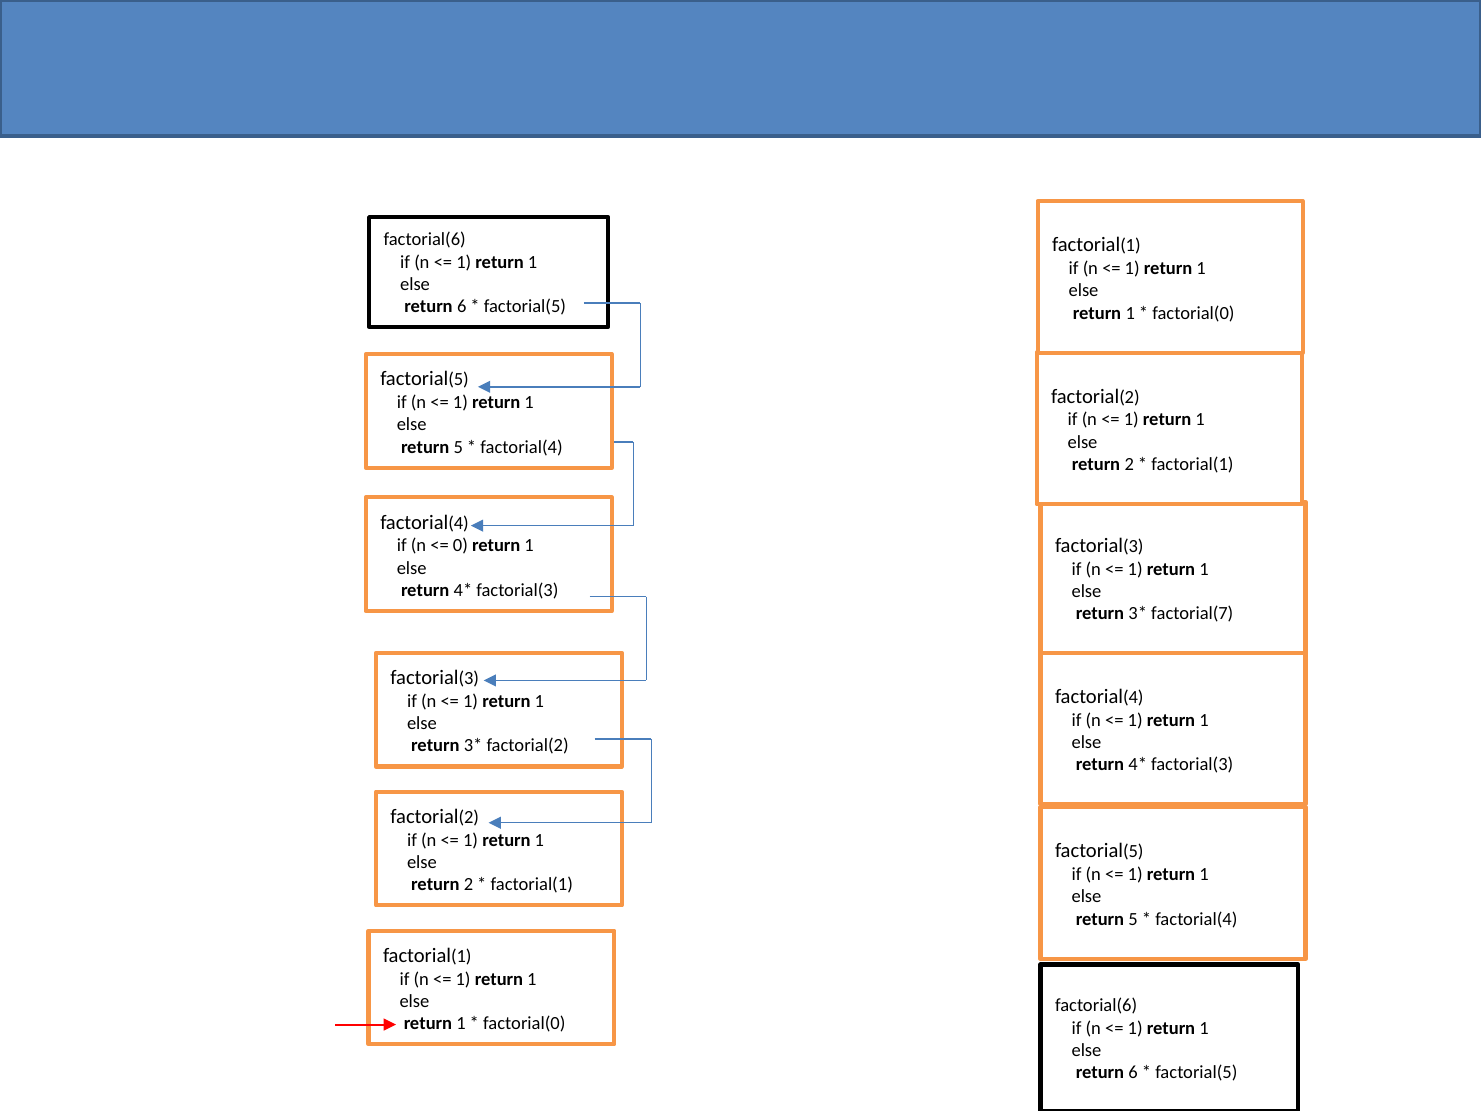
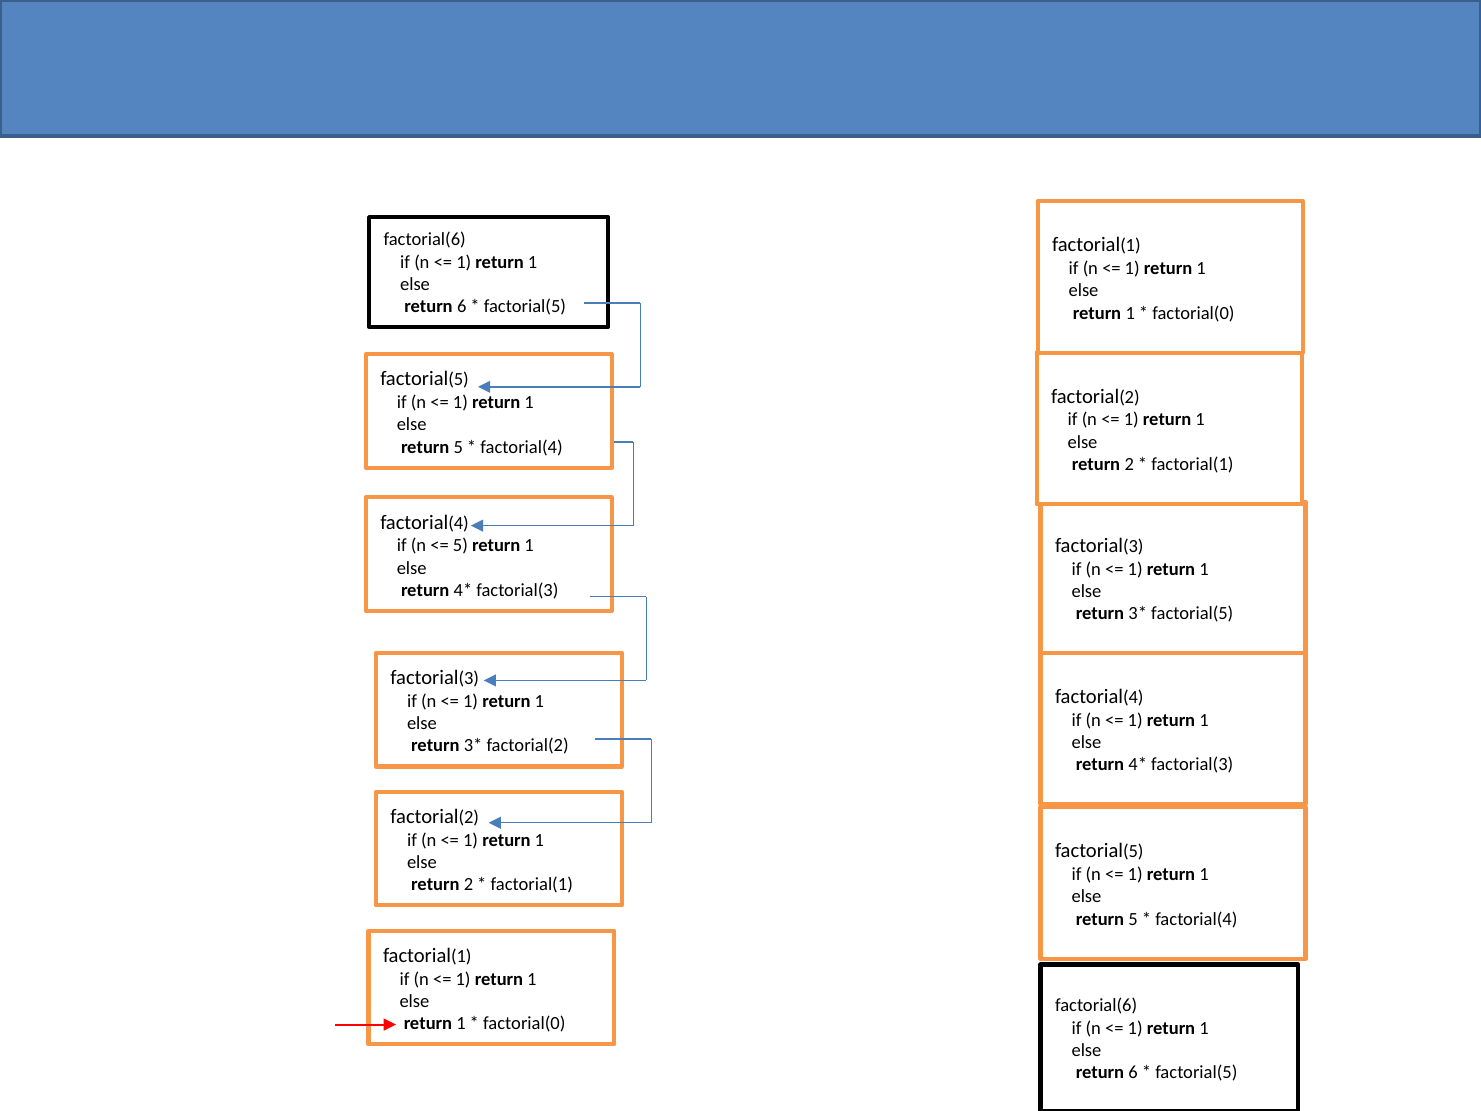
0: 0 -> 5 (460, 546)
factorial(7: factorial(7 -> factorial(5 (1192, 613)
